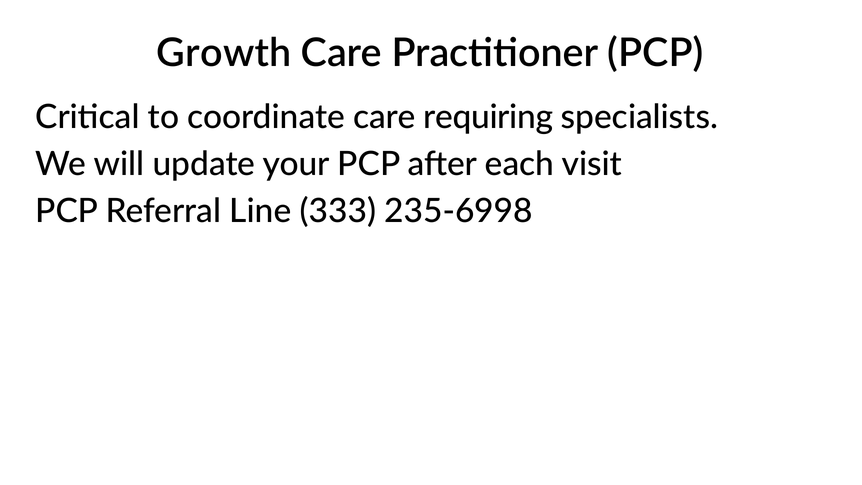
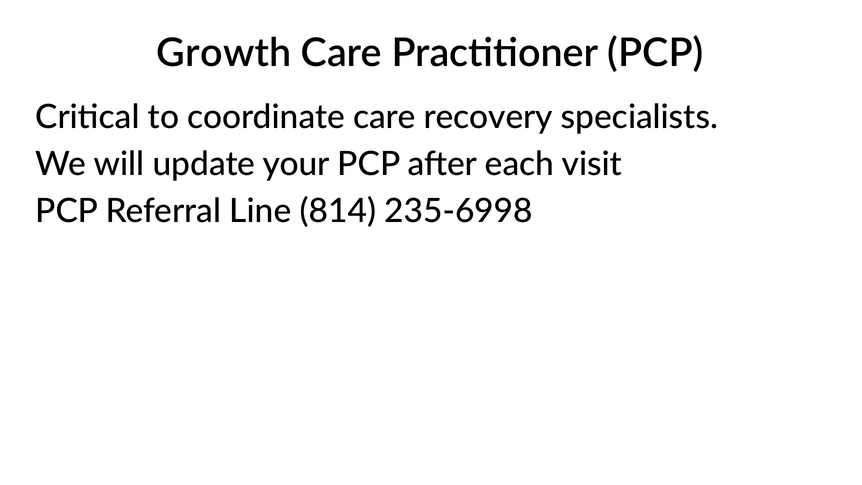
requiring: requiring -> recovery (488, 117)
333: 333 -> 814 (338, 211)
